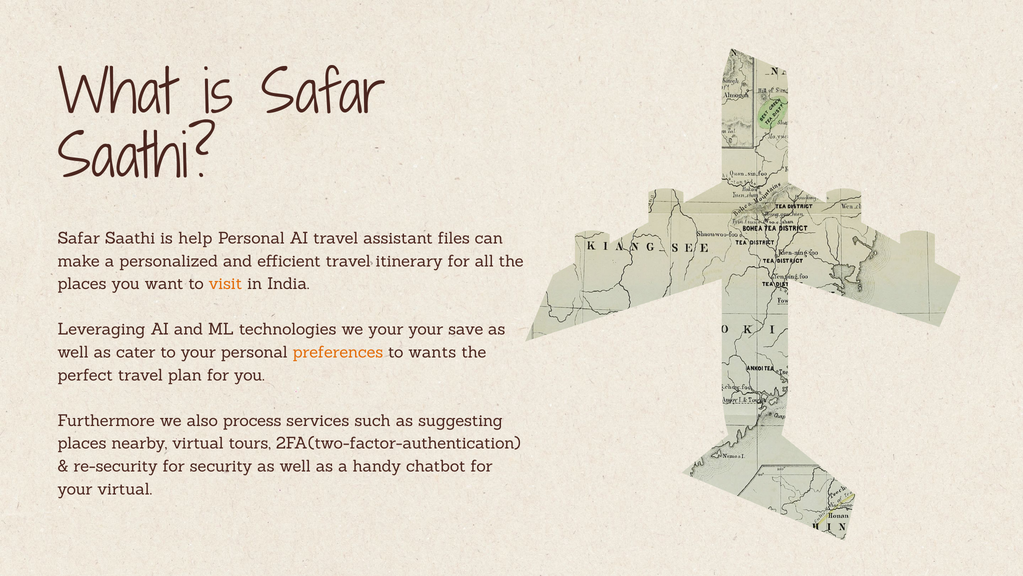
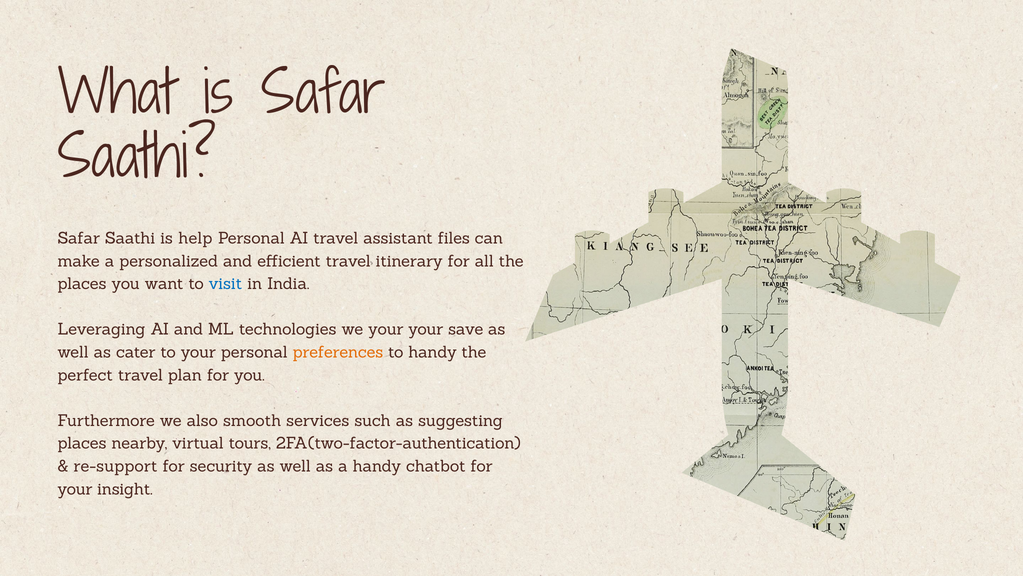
visit colour: orange -> blue (226, 284)
to wants: wants -> handy (433, 352)
process: process -> smooth (252, 420)
re-security: re-security -> re-support (115, 466)
your virtual: virtual -> insight (125, 489)
